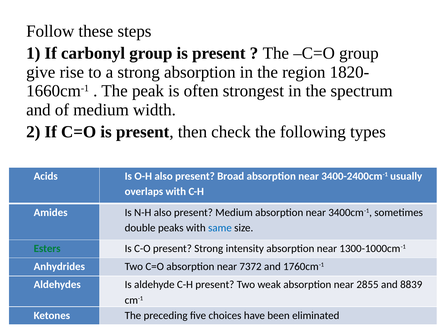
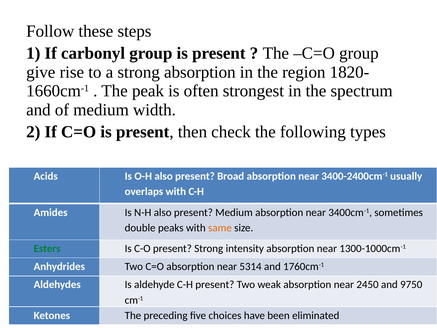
same colour: blue -> orange (220, 228)
7372: 7372 -> 5314 (251, 266)
2855: 2855 -> 2450 (368, 285)
8839: 8839 -> 9750 (411, 285)
